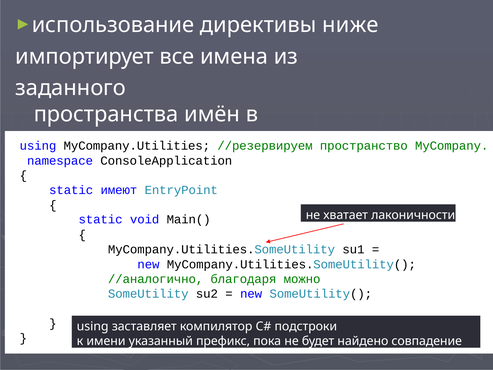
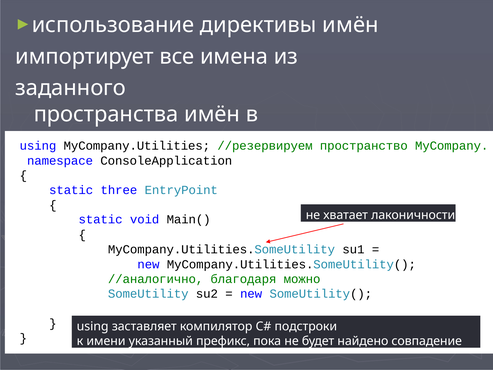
директивы ниже: ниже -> имён (350, 25)
имеют: имеют -> three (119, 190)
